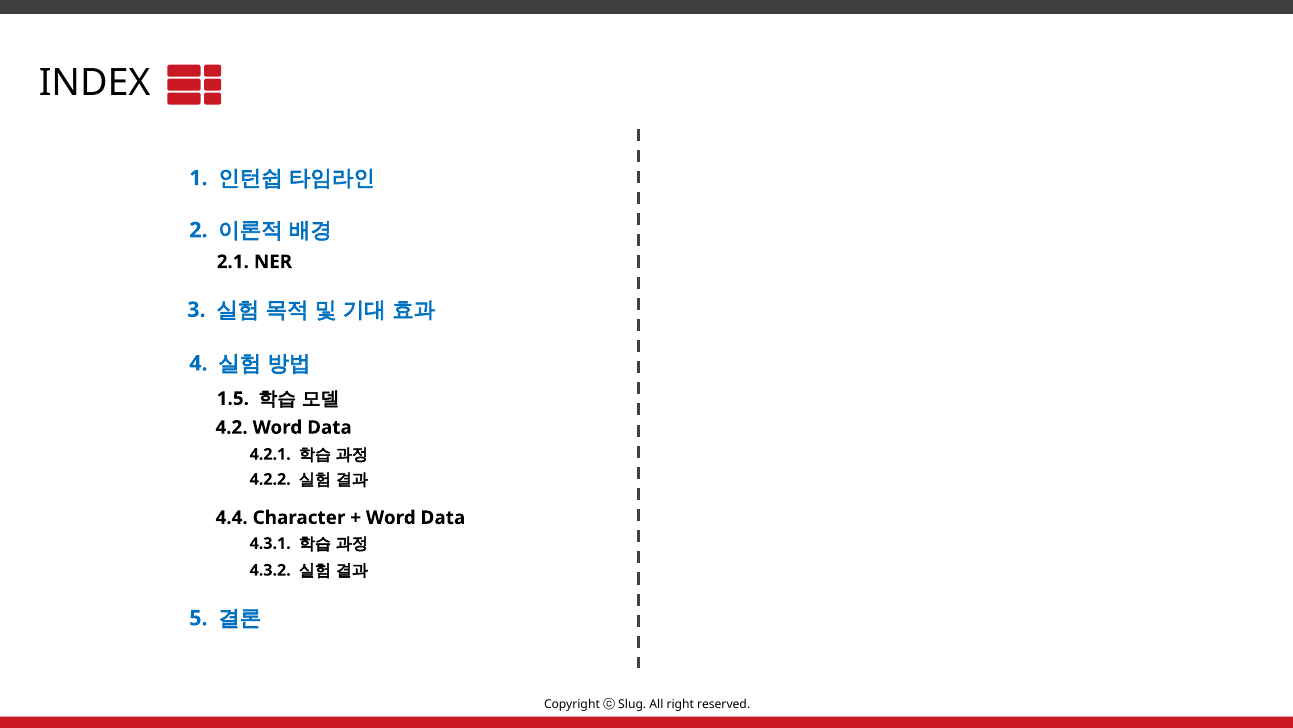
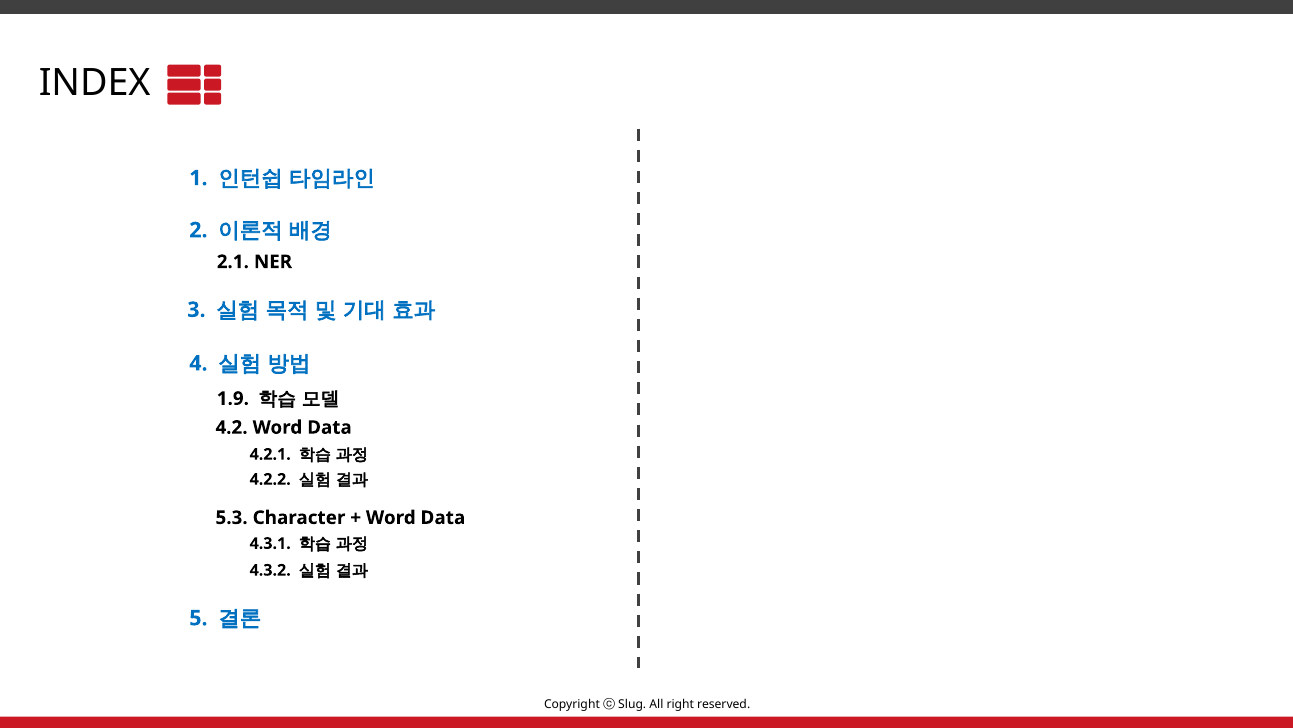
1.5: 1.5 -> 1.9 (233, 398)
4.4: 4.4 -> 5.3 (232, 517)
